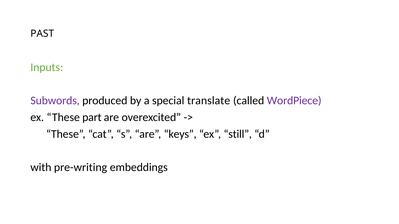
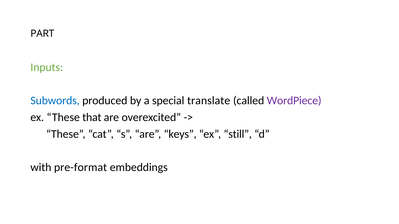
PAST: PAST -> PART (42, 34)
Subwords colour: purple -> blue (55, 101)
part: part -> that (92, 118)
pre-writing: pre-writing -> pre-format (81, 168)
